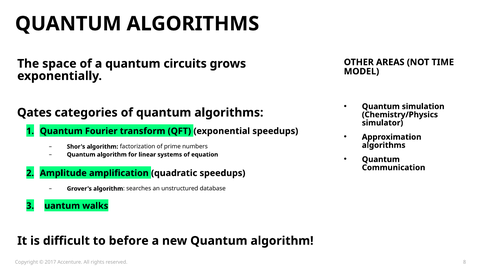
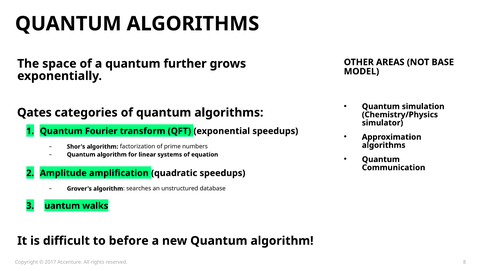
TIME: TIME -> BASE (443, 62)
circuits: circuits -> further (185, 64)
